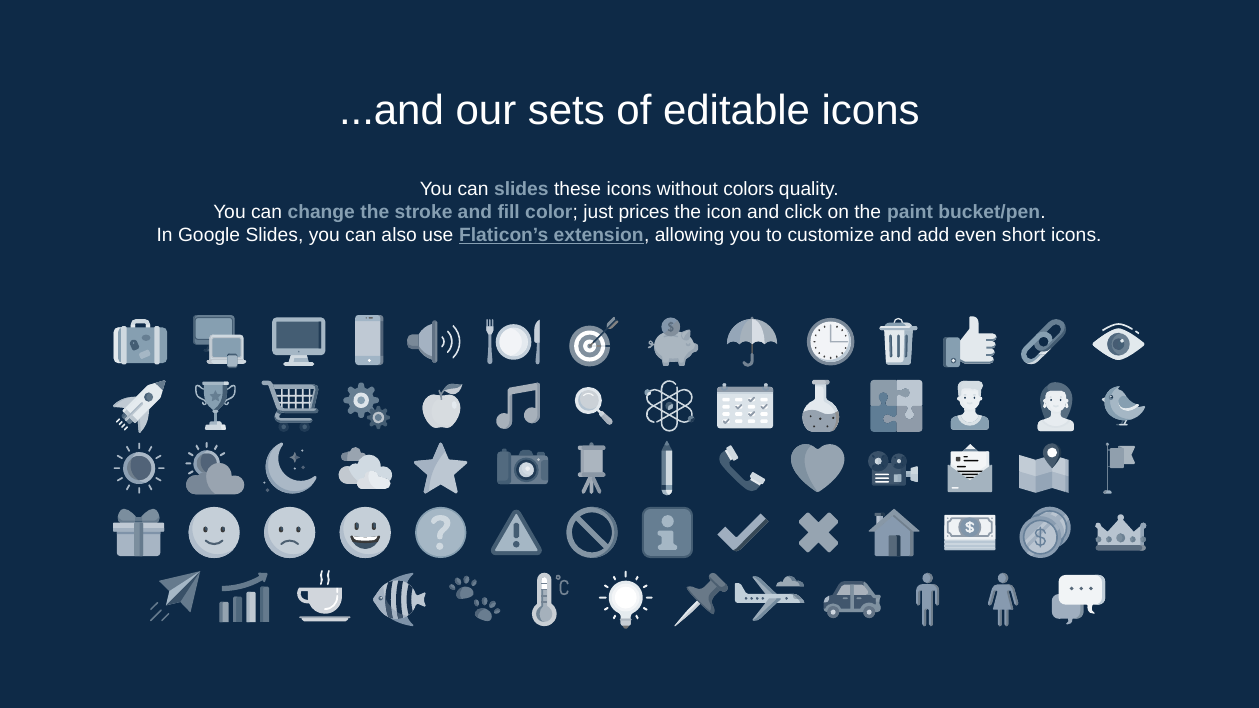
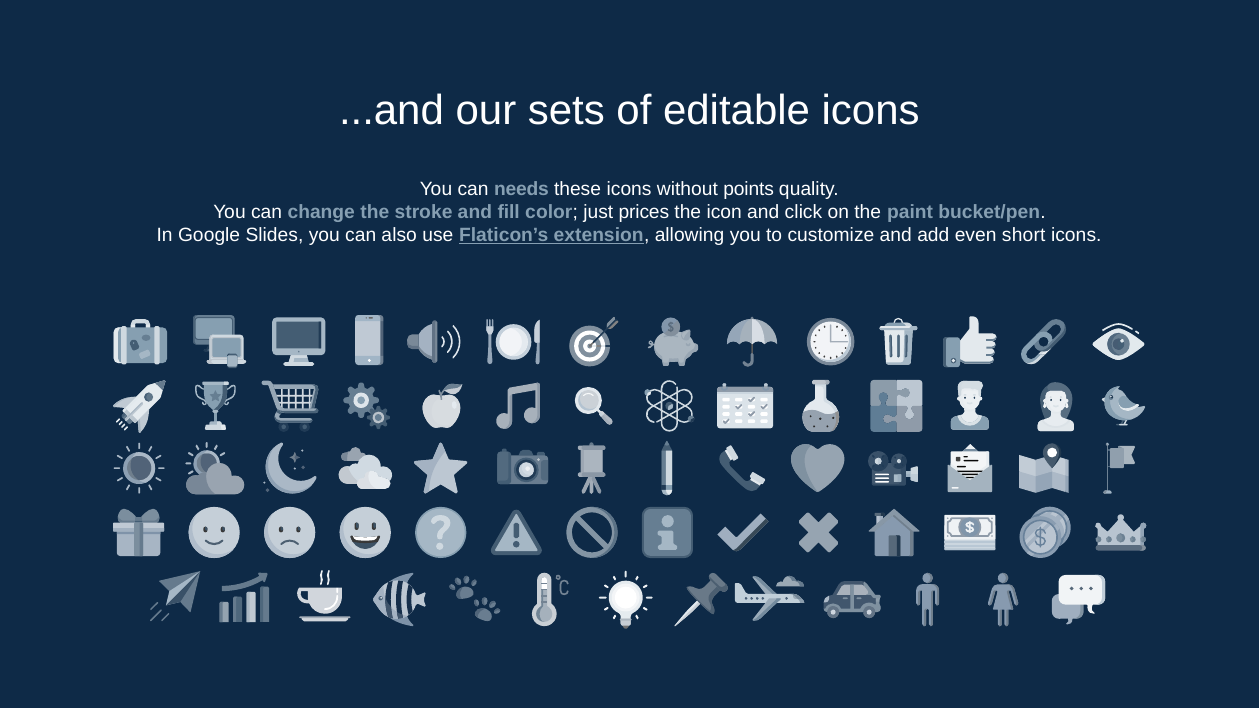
can slides: slides -> needs (521, 189)
colors: colors -> points (749, 189)
